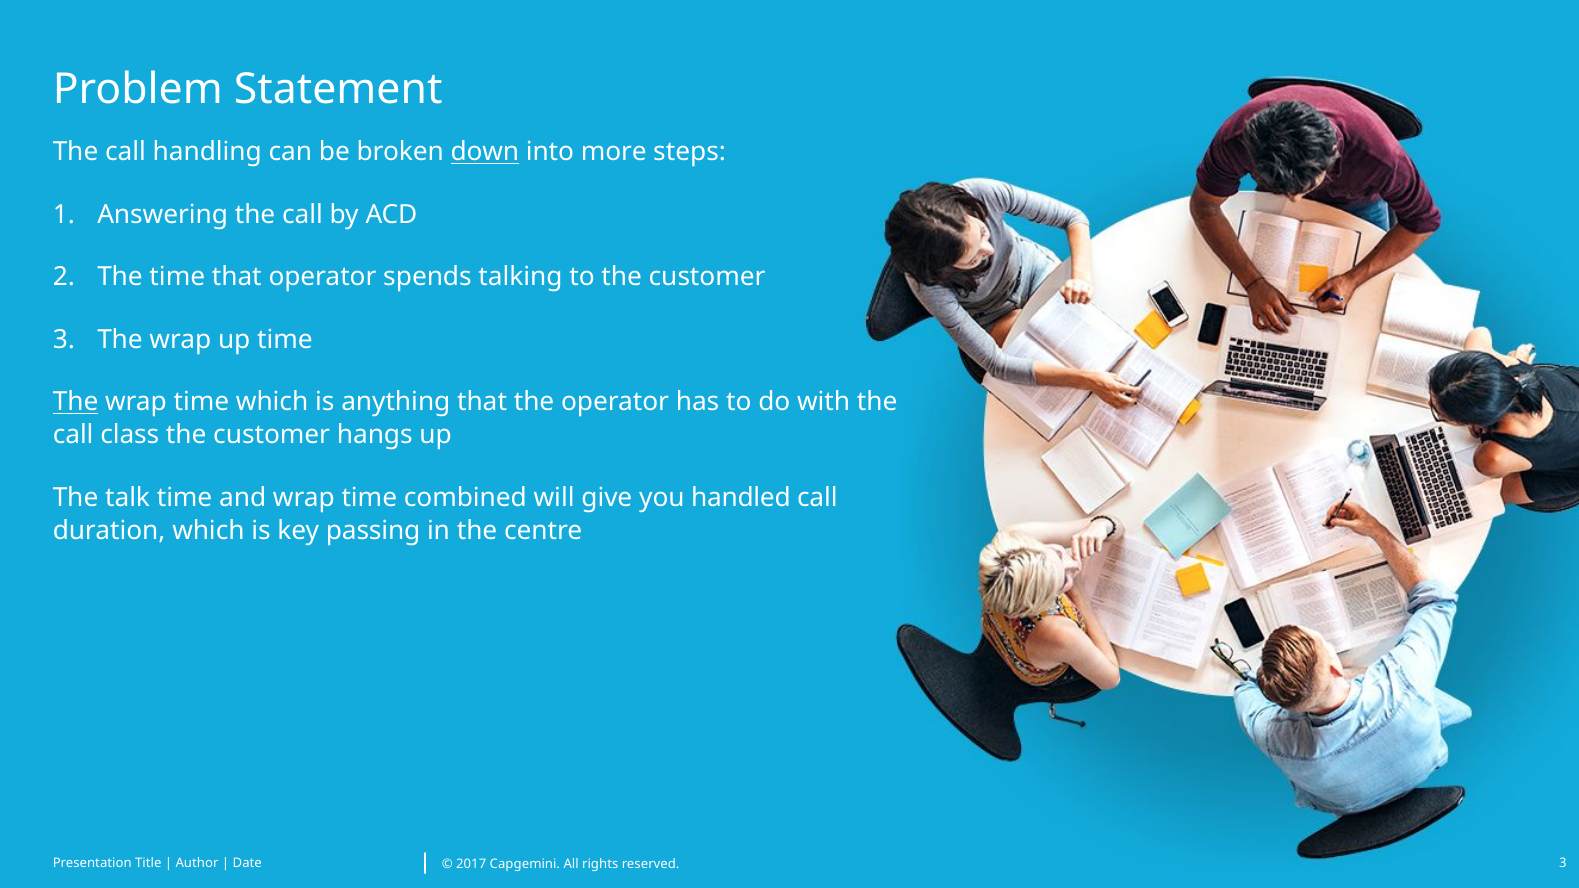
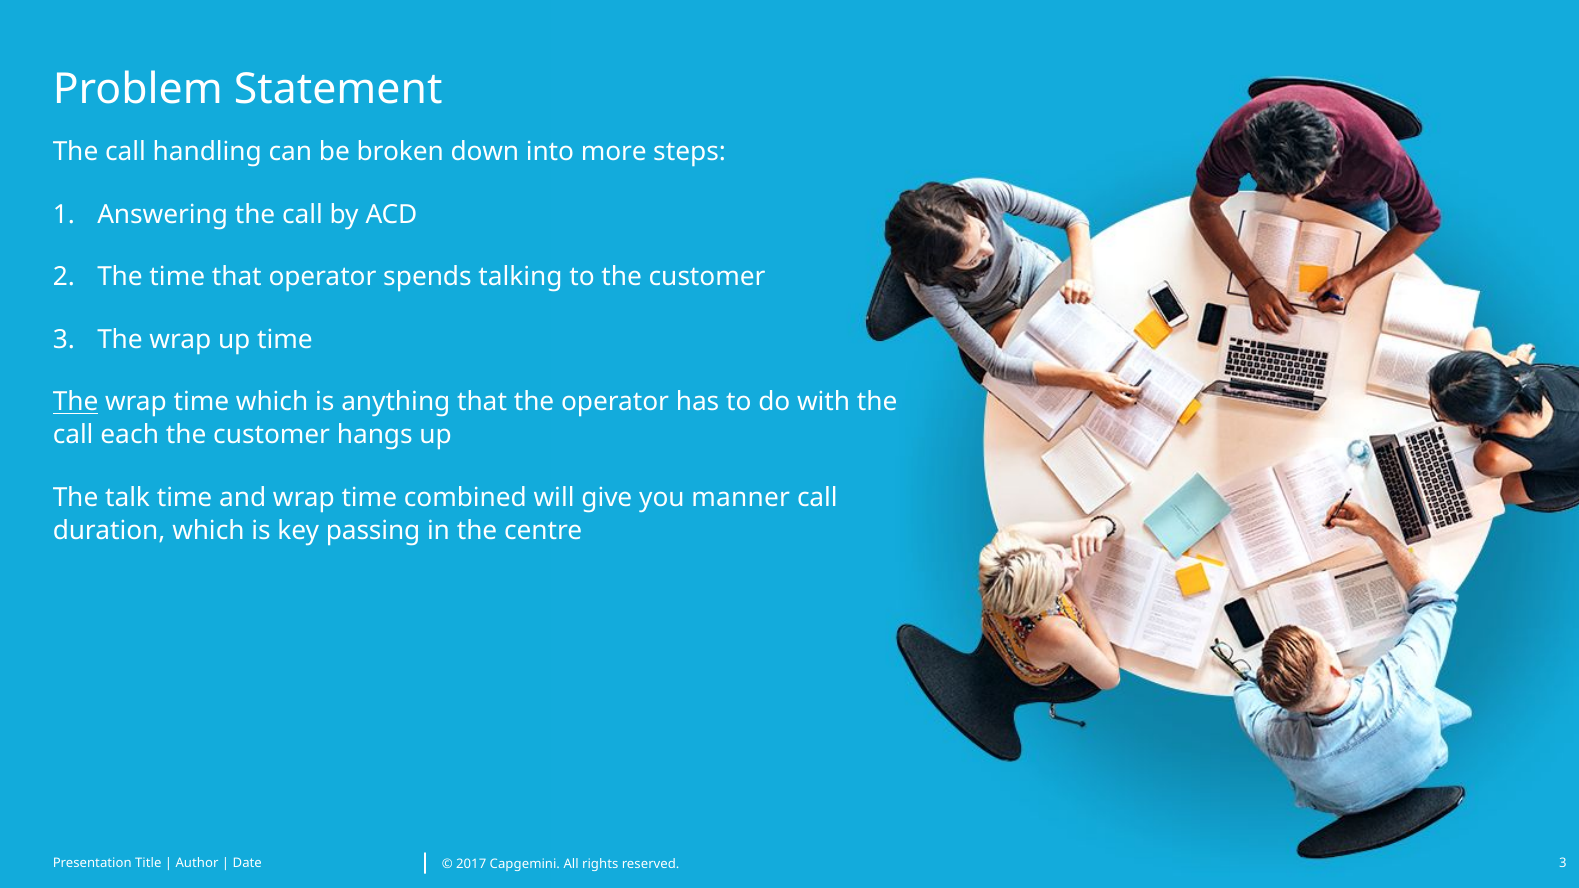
down underline: present -> none (485, 152)
class: class -> each (130, 435)
handled: handled -> manner (741, 498)
